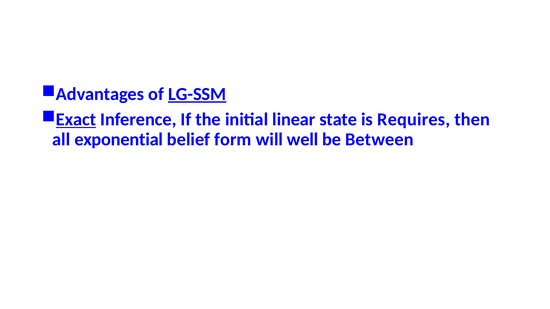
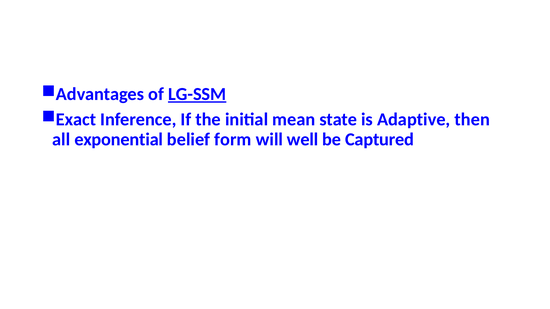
Exact underline: present -> none (76, 120)
linear: linear -> mean (294, 120)
Requires: Requires -> Adaptive (414, 120)
Between: Between -> Captured (380, 140)
